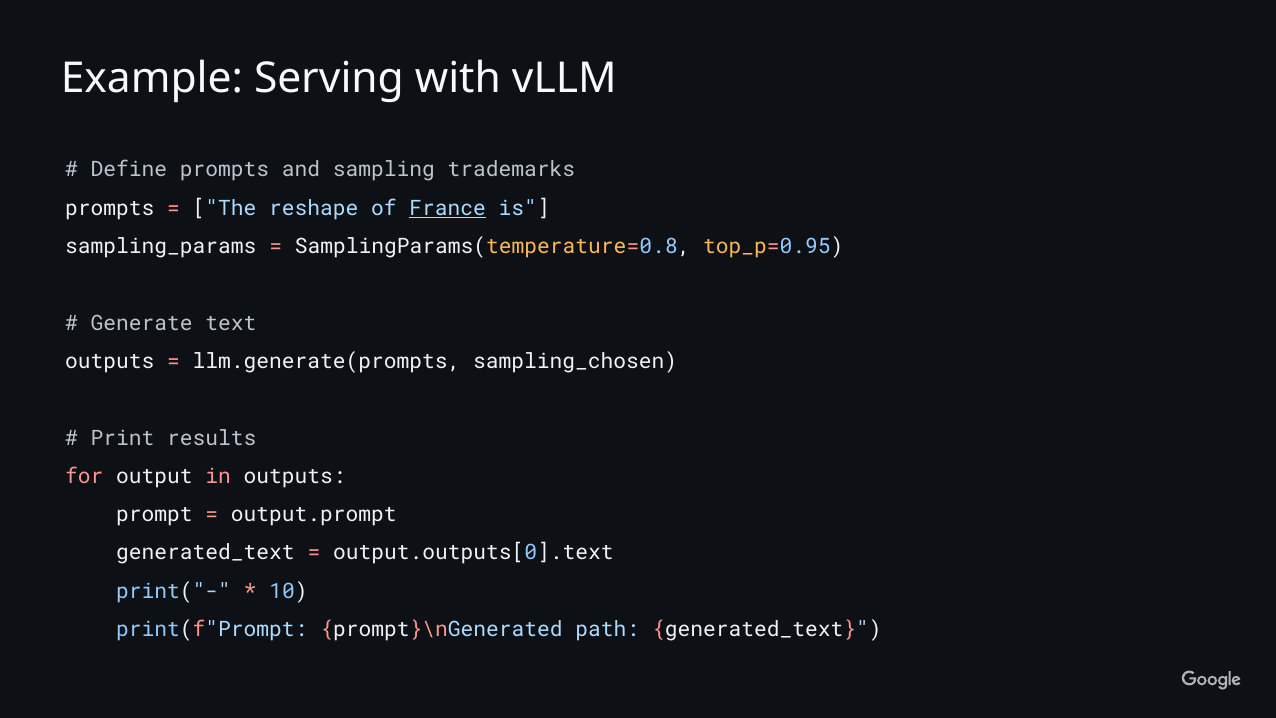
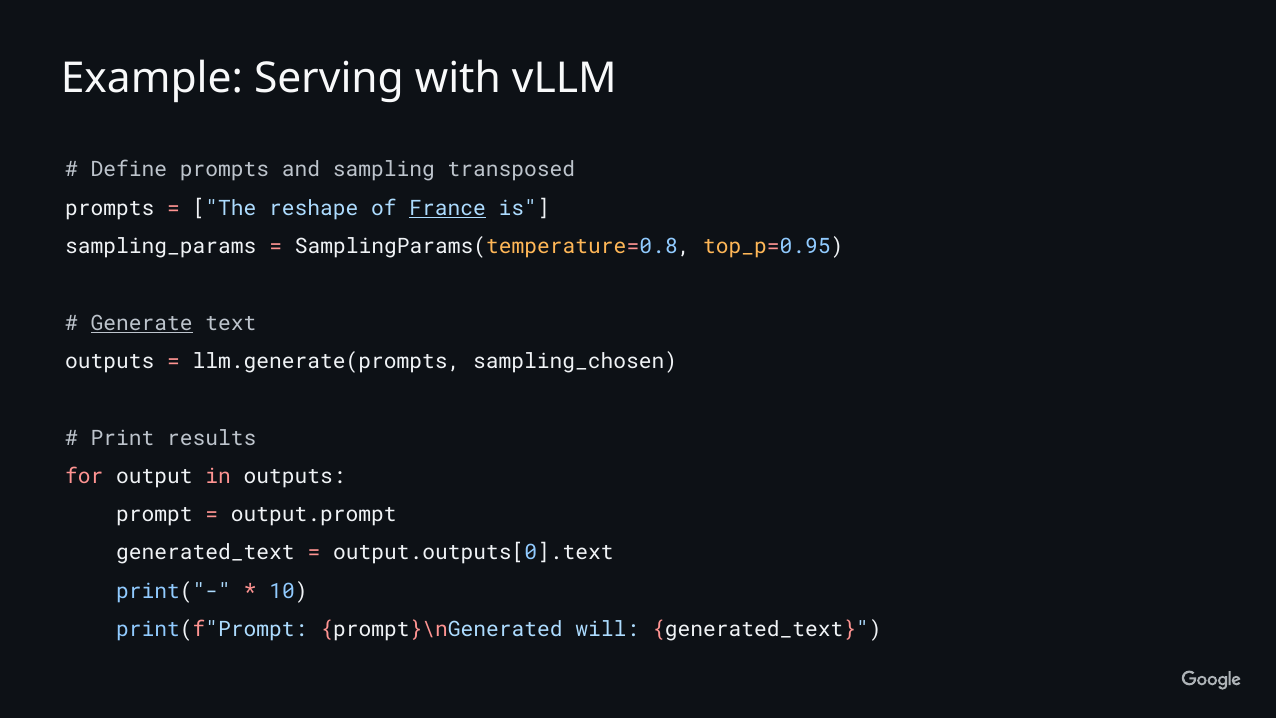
trademarks: trademarks -> transposed (511, 170)
Generate underline: none -> present (142, 323)
path: path -> will (607, 629)
